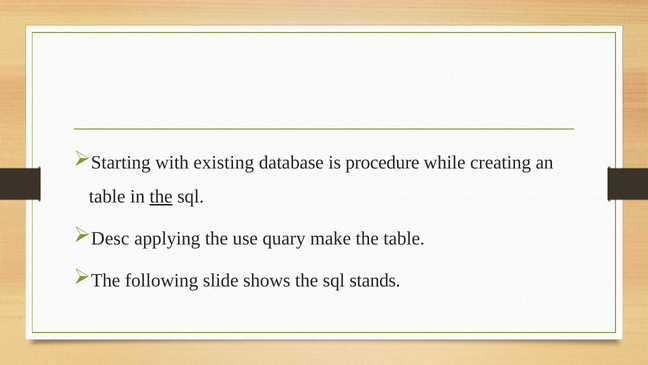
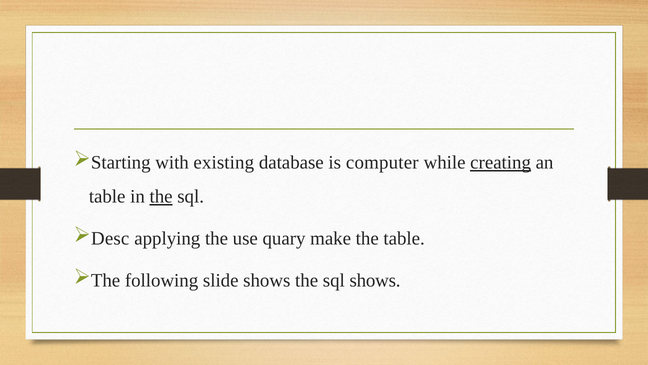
procedure: procedure -> computer (382, 162)
creating underline: none -> present (501, 162)
sql stands: stands -> shows (375, 280)
